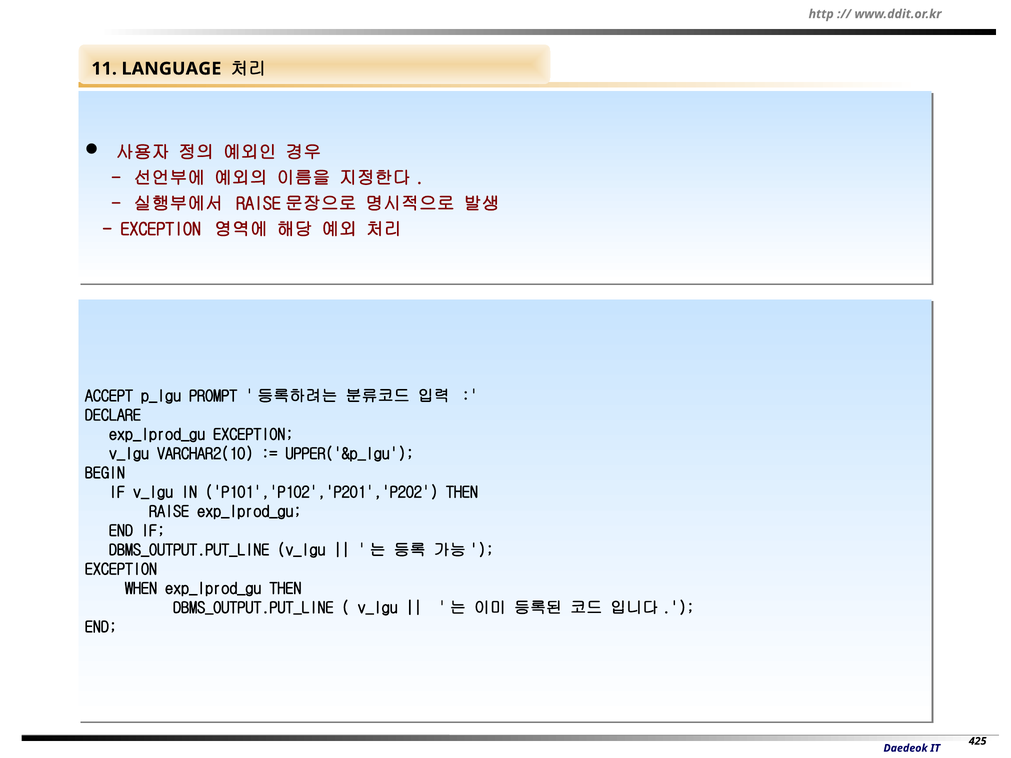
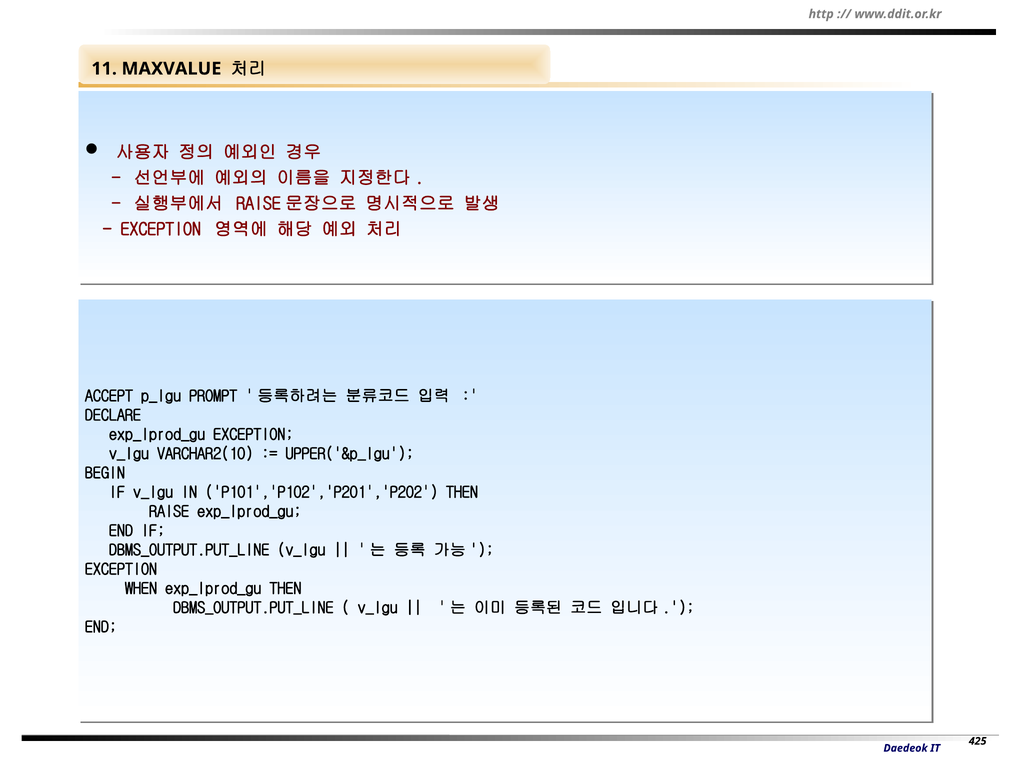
LANGUAGE: LANGUAGE -> MAXVALUE (171, 69)
